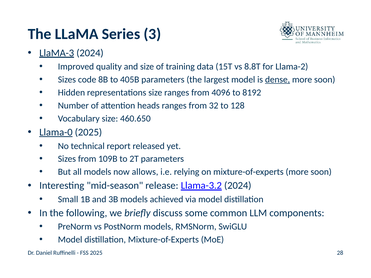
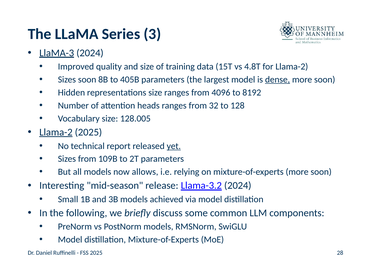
8.8T: 8.8T -> 4.8T (252, 67)
Sizes code: code -> soon (87, 80)
460.650: 460.650 -> 128.005 (135, 119)
Llama-0: Llama-0 -> Llama-2 (56, 132)
yet underline: none -> present (174, 146)
